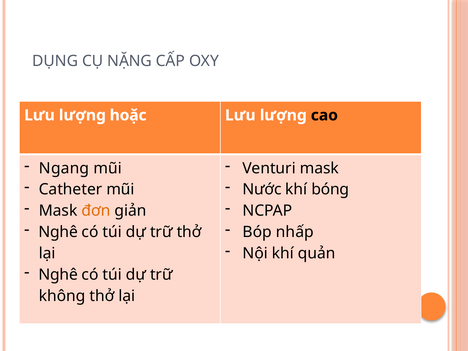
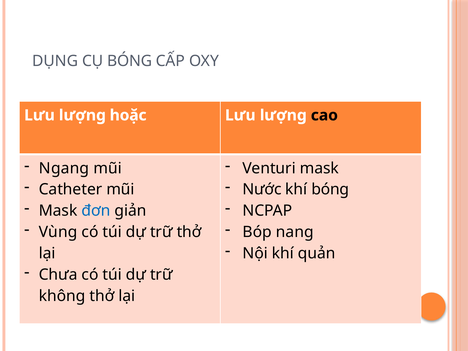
CỤ NẶNG: NẶNG -> BÓNG (130, 61)
đơn colour: orange -> blue (96, 211)
Nghê: Nghê -> Vùng (58, 232)
nhấp: nhấp -> nang (295, 232)
Nghê: Nghê -> Chưa (58, 275)
